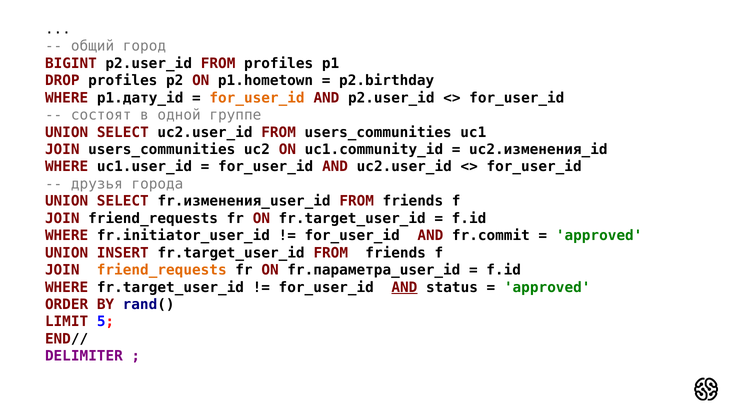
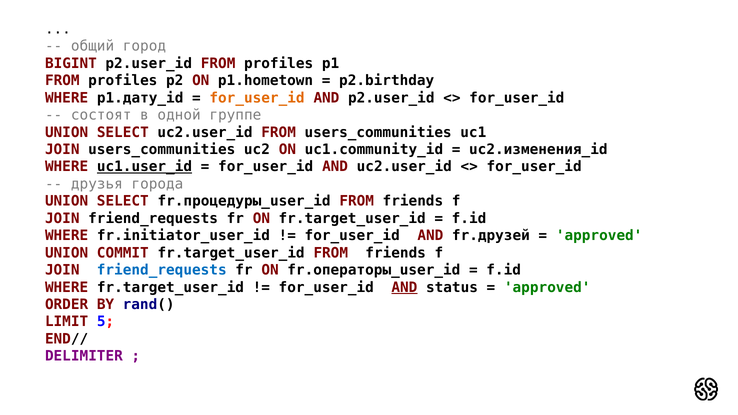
DROP: DROP -> FROM (62, 81)
uc1.user_id underline: none -> present (144, 167)
fr.изменения_user_id: fr.изменения_user_id -> fr.процедуры_user_id (244, 201)
fr.commit: fr.commit -> fr.друзей (491, 236)
INSERT: INSERT -> COMMIT (123, 253)
friend_requests colour: orange -> blue (162, 270)
fr.параметра_user_id: fr.параметра_user_id -> fr.операторы_user_id (374, 270)
